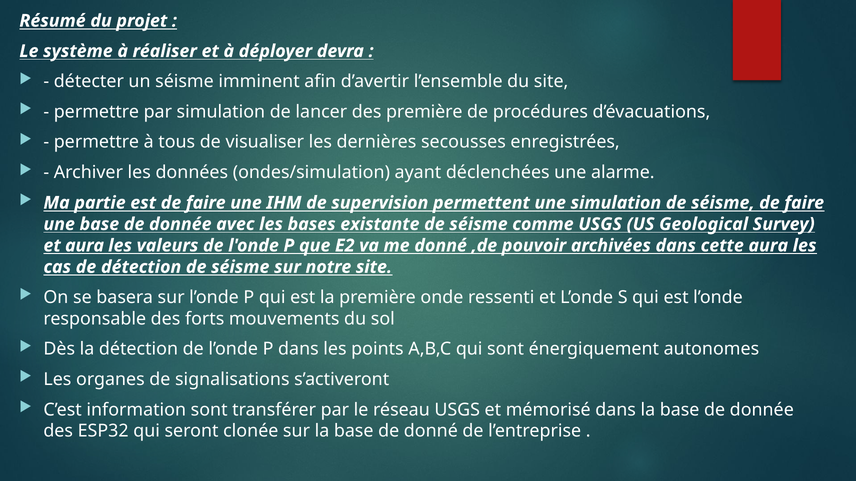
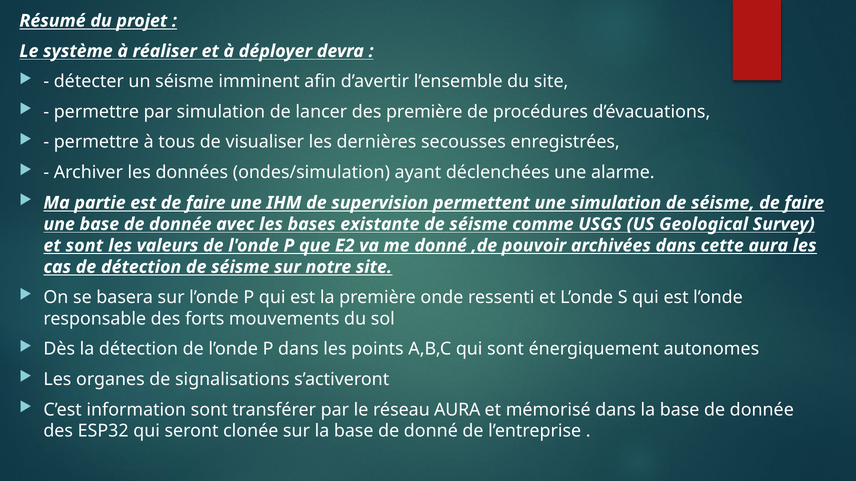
et aura: aura -> sont (84, 246)
réseau USGS: USGS -> AURA (457, 410)
